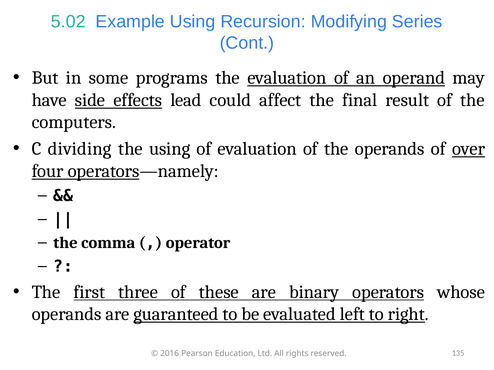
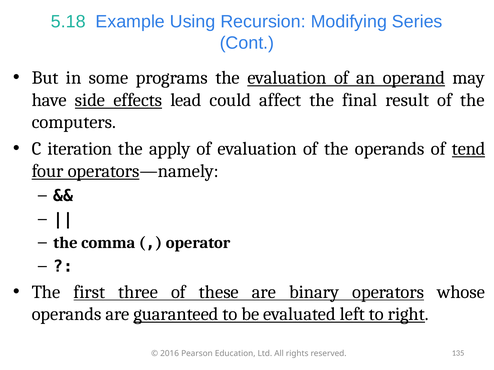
5.02: 5.02 -> 5.18 (68, 22)
dividing: dividing -> iteration (80, 149)
the using: using -> apply (170, 149)
over: over -> tend (469, 149)
